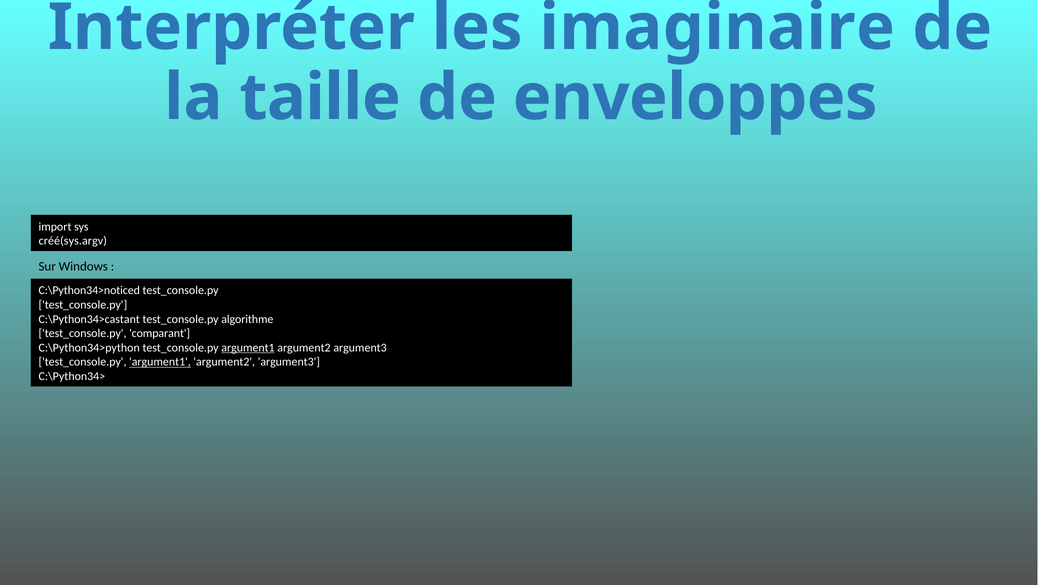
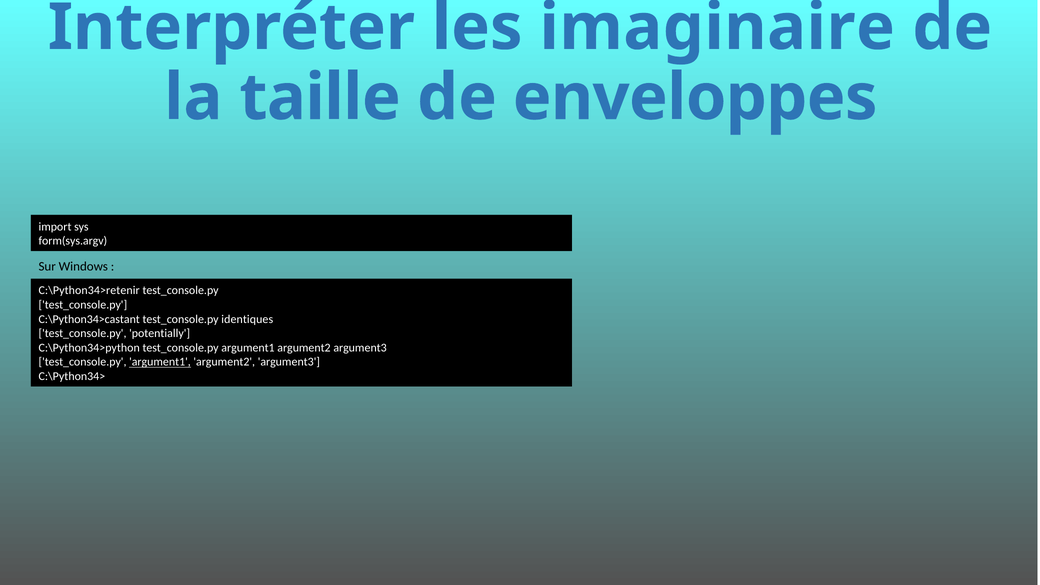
créé(sys.argv: créé(sys.argv -> form(sys.argv (73, 241)
C:\Python34>noticed: C:\Python34>noticed -> C:\Python34>retenir (89, 290)
algorithme: algorithme -> identiques (247, 319)
comparant: comparant -> potentially (160, 333)
argument1 underline: present -> none (248, 348)
